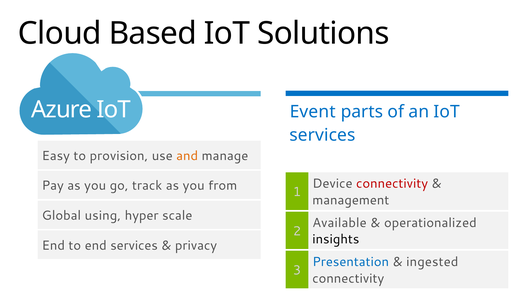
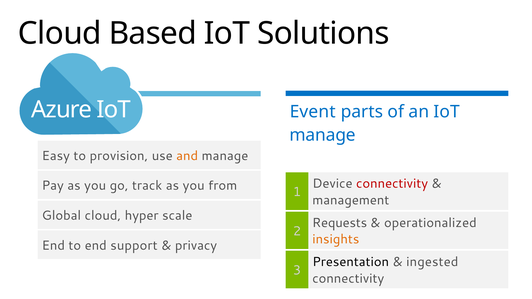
services: services -> manage (323, 135)
Global using: using -> cloud (103, 216)
Available: Available -> Requests (340, 223)
insights colour: black -> orange (336, 239)
end services: services -> support (134, 246)
Presentation colour: blue -> black (351, 262)
